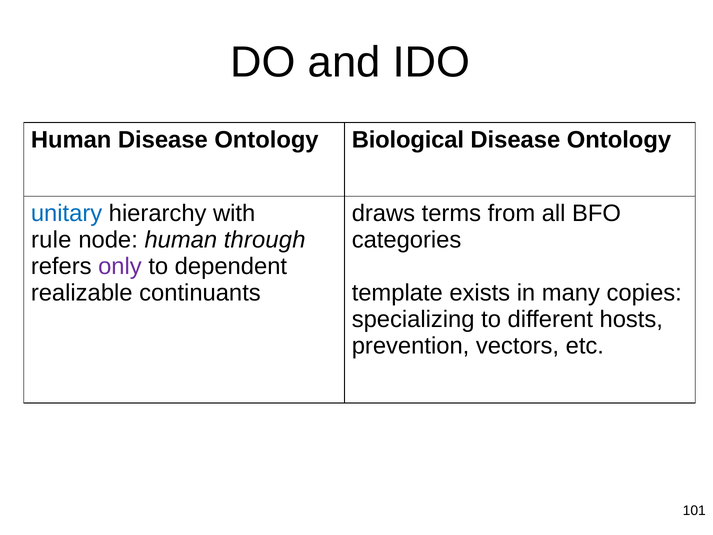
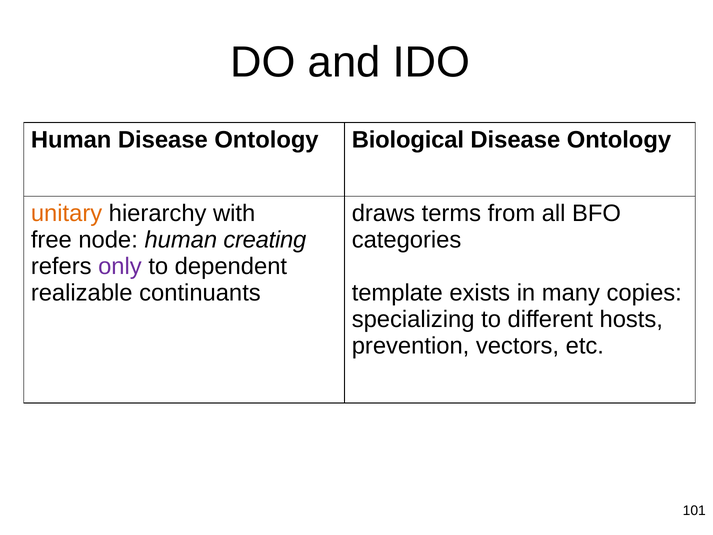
unitary colour: blue -> orange (67, 213)
rule: rule -> free (51, 240)
through: through -> creating (265, 240)
